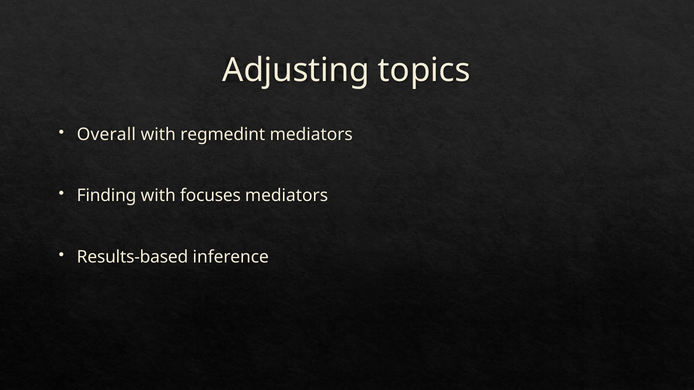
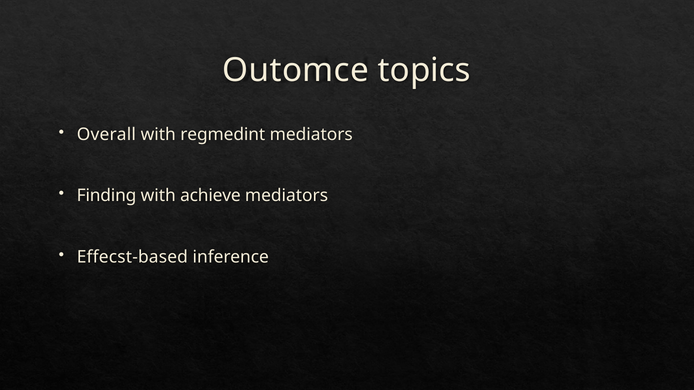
Adjusting: Adjusting -> Outomce (296, 70)
focuses: focuses -> achieve (210, 196)
Results-based: Results-based -> Effecst-based (132, 257)
